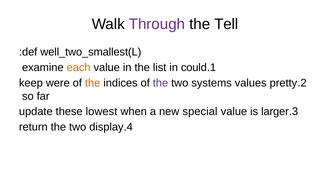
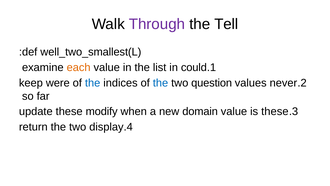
the colour: orange -> blue (93, 83)
the colour: purple -> blue (161, 83)
systems: systems -> question (212, 83)
pretty: pretty -> never (283, 83)
lowest: lowest -> modify (102, 111)
special: special -> domain (200, 111)
is larger: larger -> these (275, 111)
